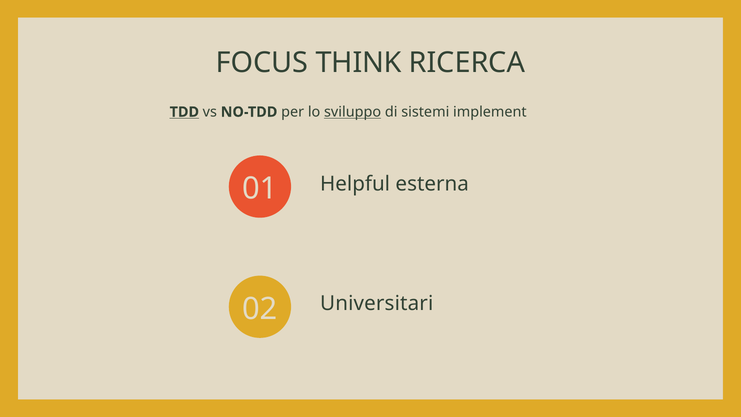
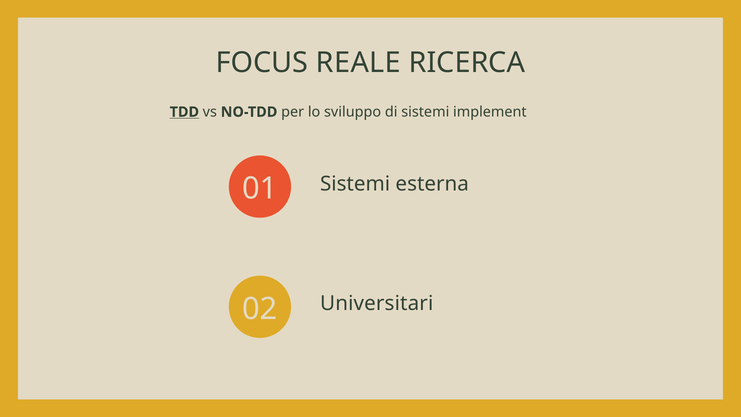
THINK: THINK -> REALE (358, 63)
sviluppo underline: present -> none (353, 112)
Helpful: Helpful -> Sistemi (355, 184)
